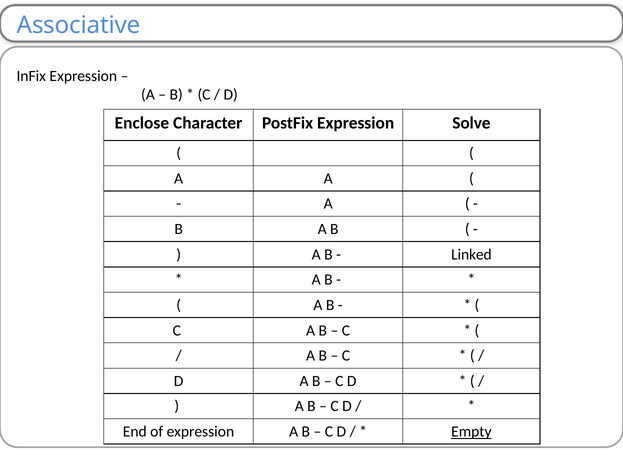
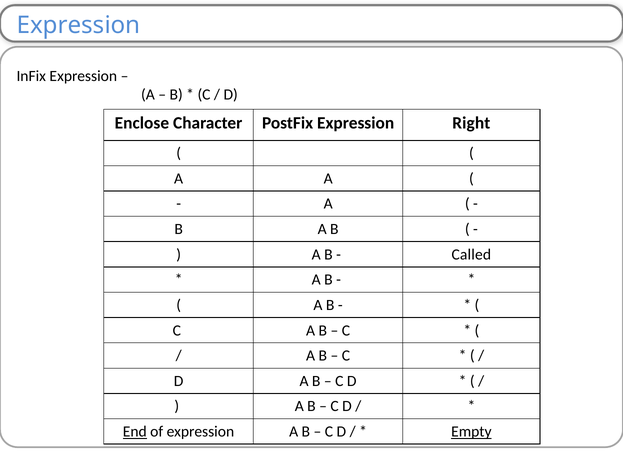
Associative: Associative -> Expression (79, 25)
Solve: Solve -> Right (471, 123)
Linked: Linked -> Called (471, 254)
End underline: none -> present (135, 431)
